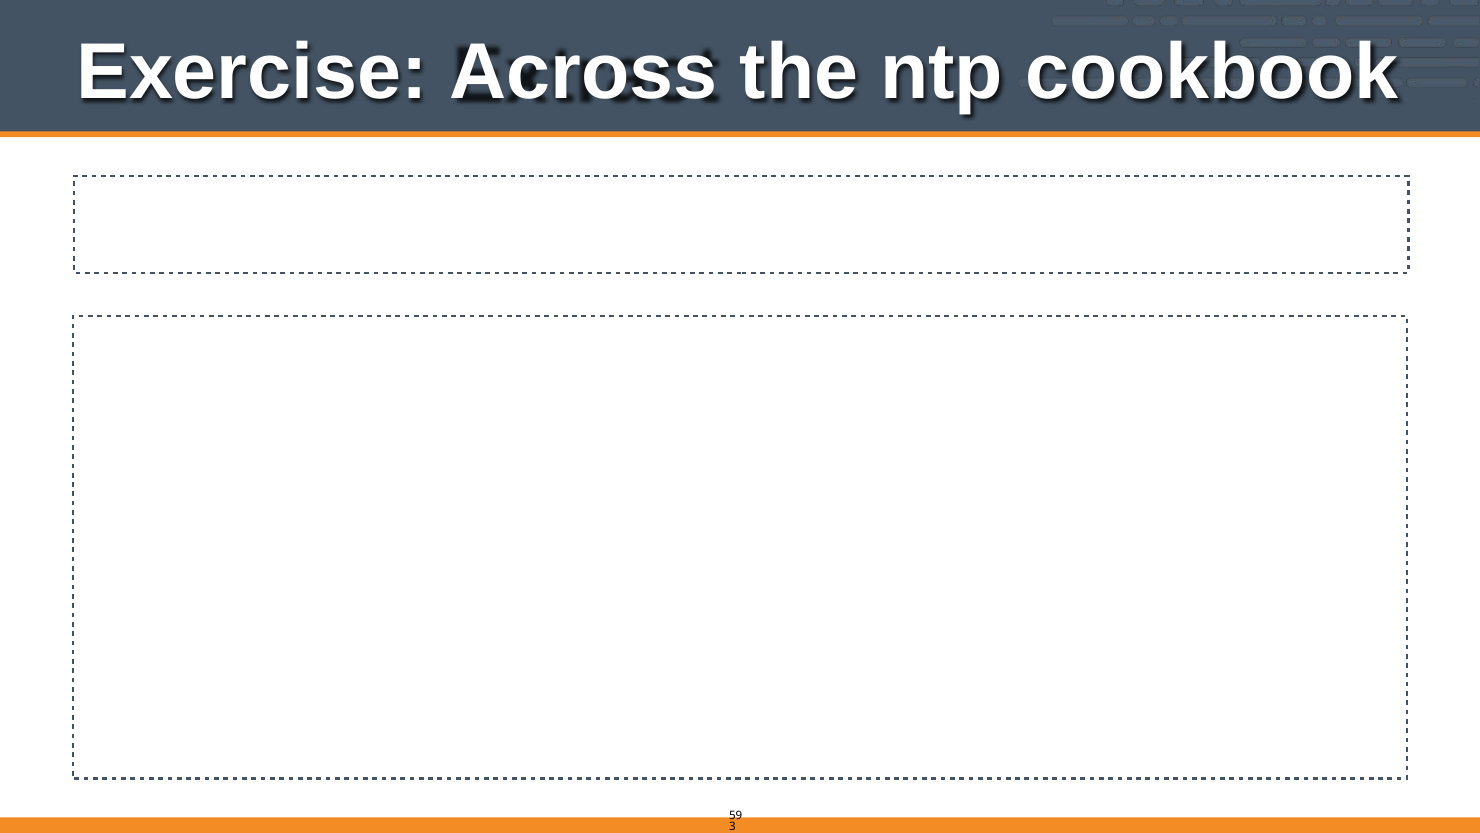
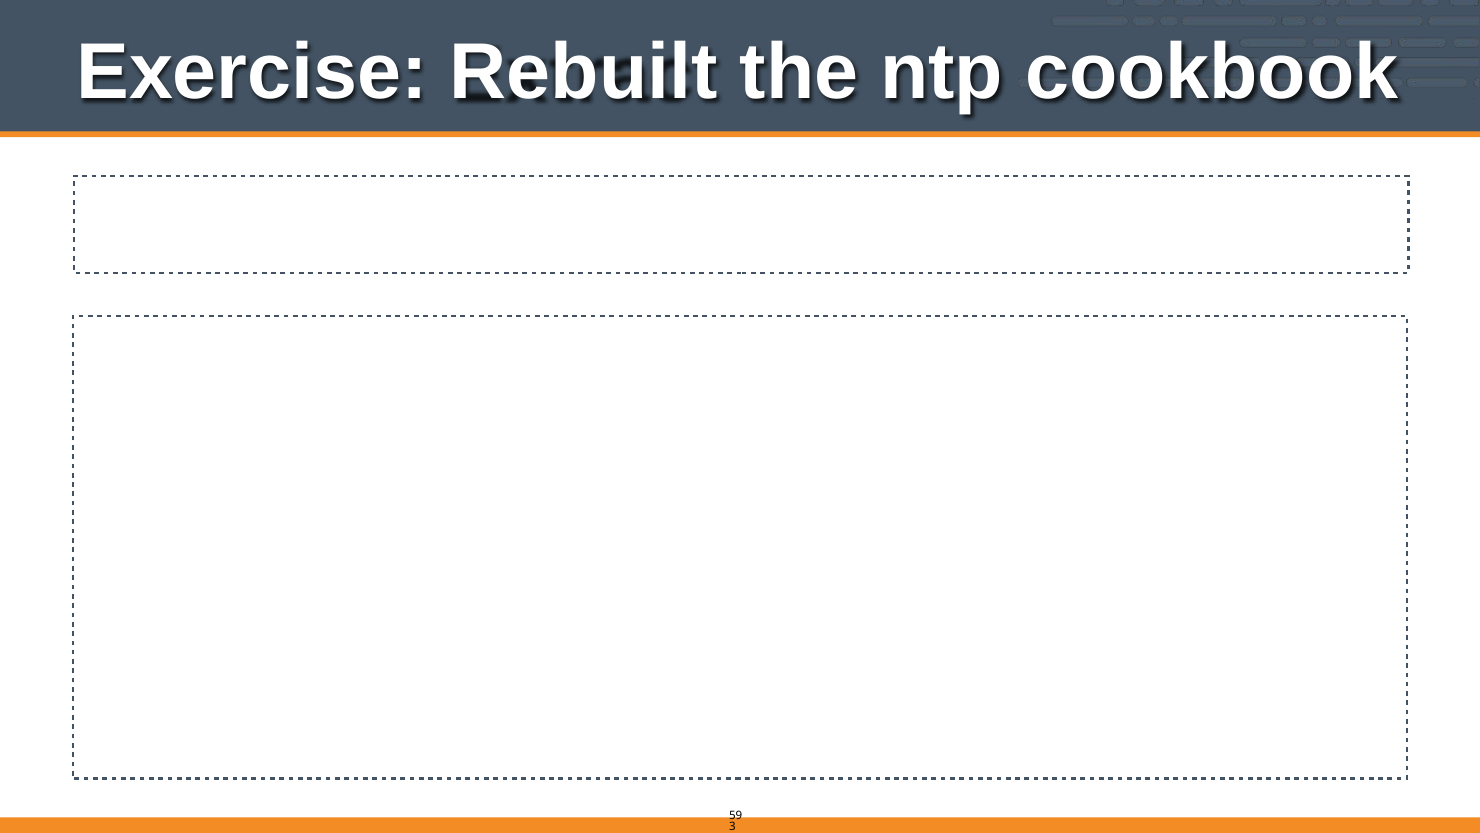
Across: Across -> Rebuilt (584, 73)
